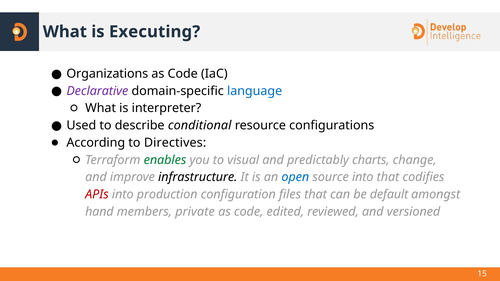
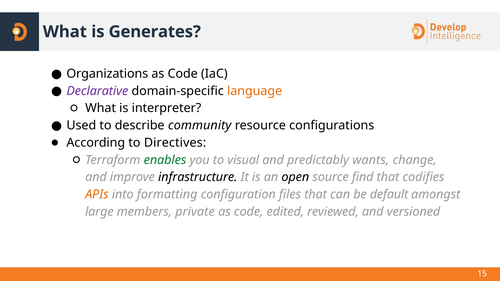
Executing: Executing -> Generates (155, 32)
language colour: blue -> orange (255, 91)
conditional: conditional -> community (200, 126)
charts: charts -> wants (371, 160)
open colour: blue -> black (295, 177)
source into: into -> find (363, 177)
APIs colour: red -> orange (97, 195)
production: production -> formatting (167, 195)
hand: hand -> large (99, 212)
